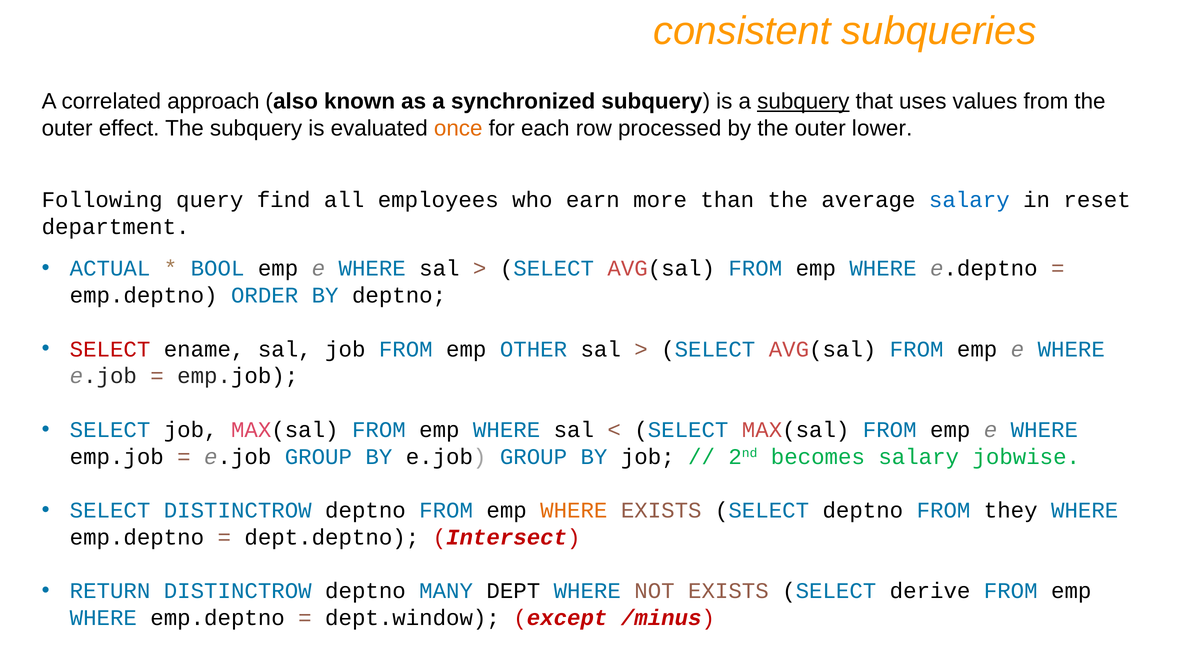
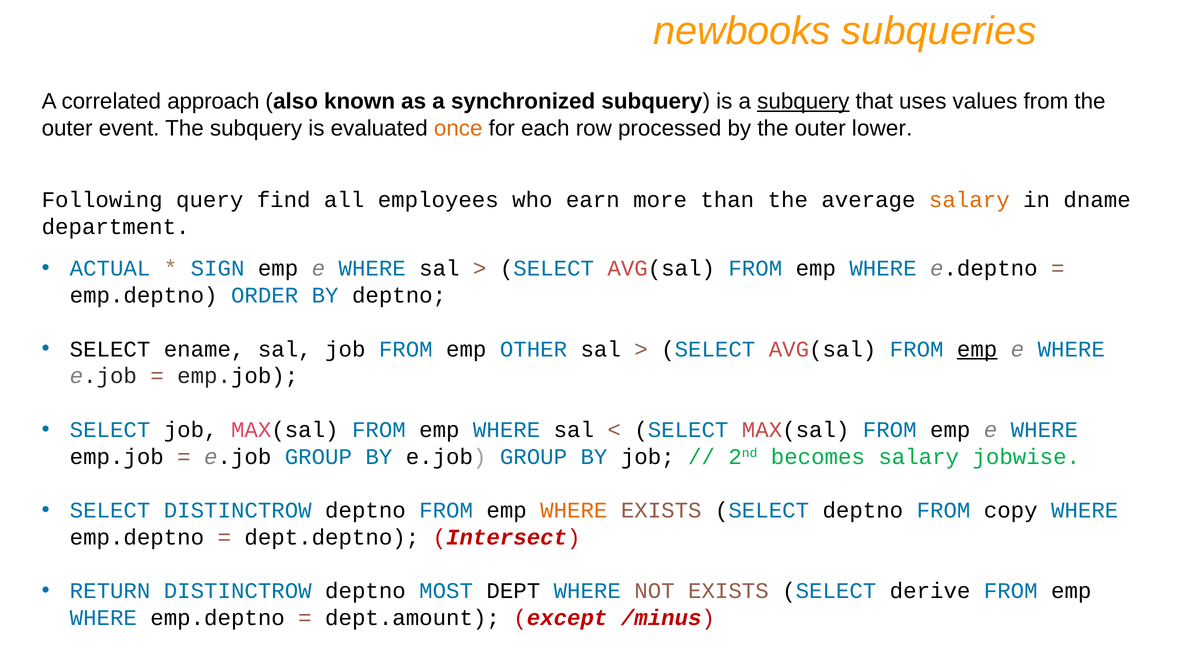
consistent: consistent -> newbooks (742, 31)
effect: effect -> event (129, 128)
salary colour: blue -> orange (969, 200)
reset: reset -> dname (1097, 200)
BOOL: BOOL -> SIGN (218, 269)
SELECT colour: red -> black (110, 349)
emp underline: none -> present (977, 349)
they: they -> copy (1011, 511)
MANY: MANY -> MOST (446, 591)
dept.window: dept.window -> dept.amount (412, 618)
